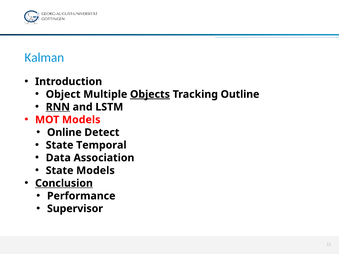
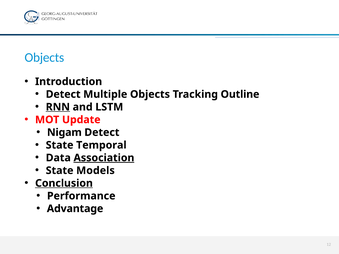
Kalman: Kalman -> Objects (44, 58)
Object: Object -> Detect (63, 94)
Objects underline: present -> none (150, 94)
MOT Models: Models -> Update (81, 120)
Online: Online -> Nigam (64, 133)
Association underline: none -> present (104, 158)
Supervisor: Supervisor -> Advantage (75, 209)
